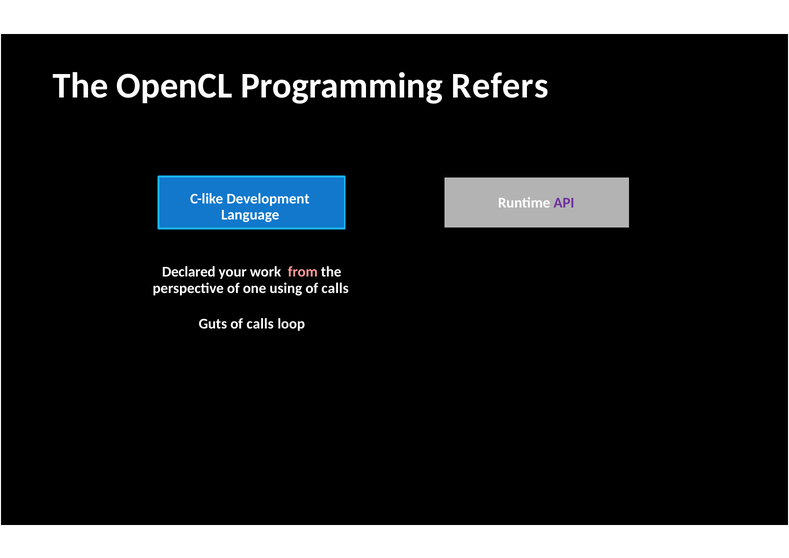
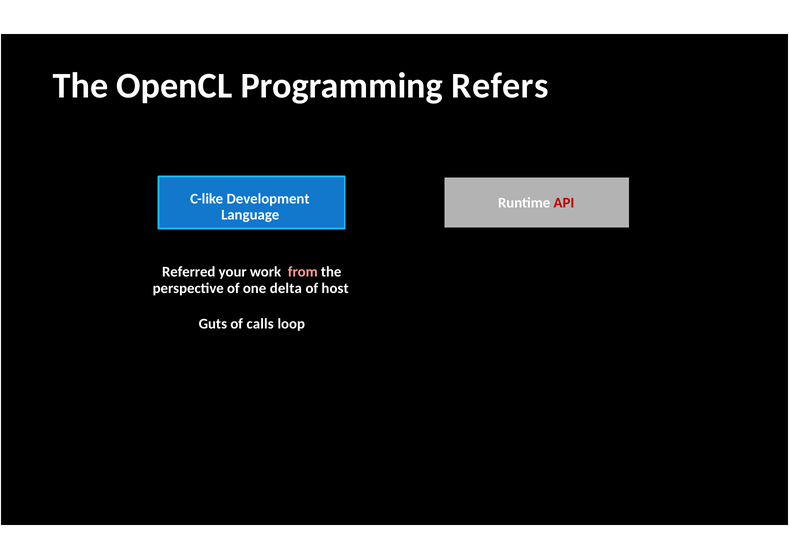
API colour: purple -> red (564, 203)
Declared: Declared -> Referred (189, 272)
using: using -> delta (286, 288)
calls: calls -> host (335, 288)
